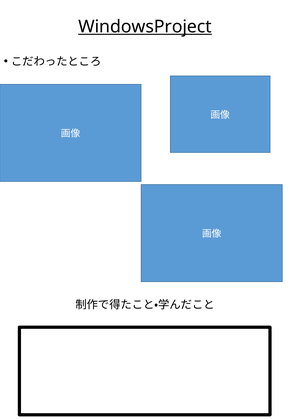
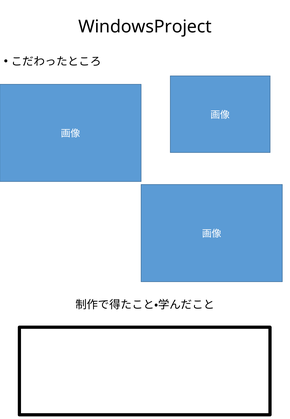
WindowsProject underline: present -> none (145, 27)
